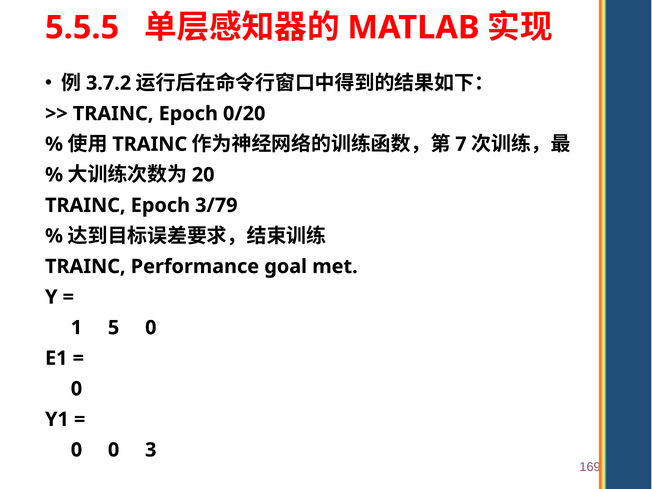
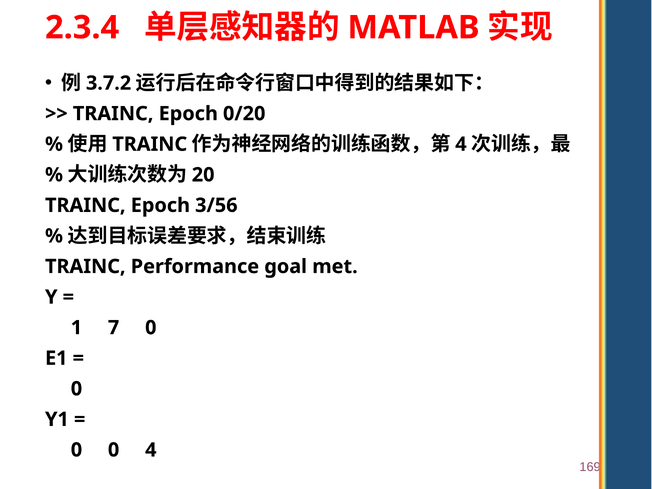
5.5.5: 5.5.5 -> 2.3.4 (82, 28)
7: 7 -> 4 (461, 144)
3/79: 3/79 -> 3/56 (216, 205)
5: 5 -> 7 (114, 328)
0 3: 3 -> 4 (151, 450)
